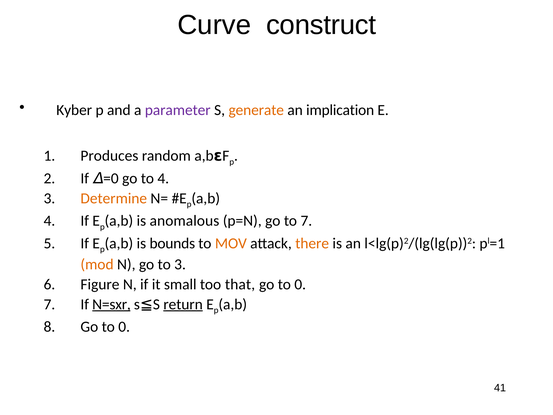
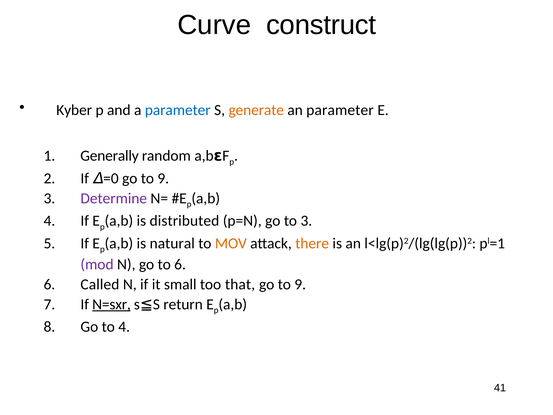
parameter colour: purple -> blue (178, 110)
an implication: implication -> parameter (340, 110)
Produces: Produces -> Generally (110, 156)
4: 4 -> 9 (163, 178)
Determine colour: orange -> purple (114, 198)
anomalous: anomalous -> distributed (184, 221)
to 7: 7 -> 3 (306, 221)
bounds: bounds -> natural (172, 243)
mod colour: orange -> purple (97, 264)
to 3: 3 -> 6 (180, 264)
Figure: Figure -> Called (100, 284)
0: 0 -> 9 (300, 284)
return underline: present -> none (183, 304)
0: 0 -> 4 (124, 327)
